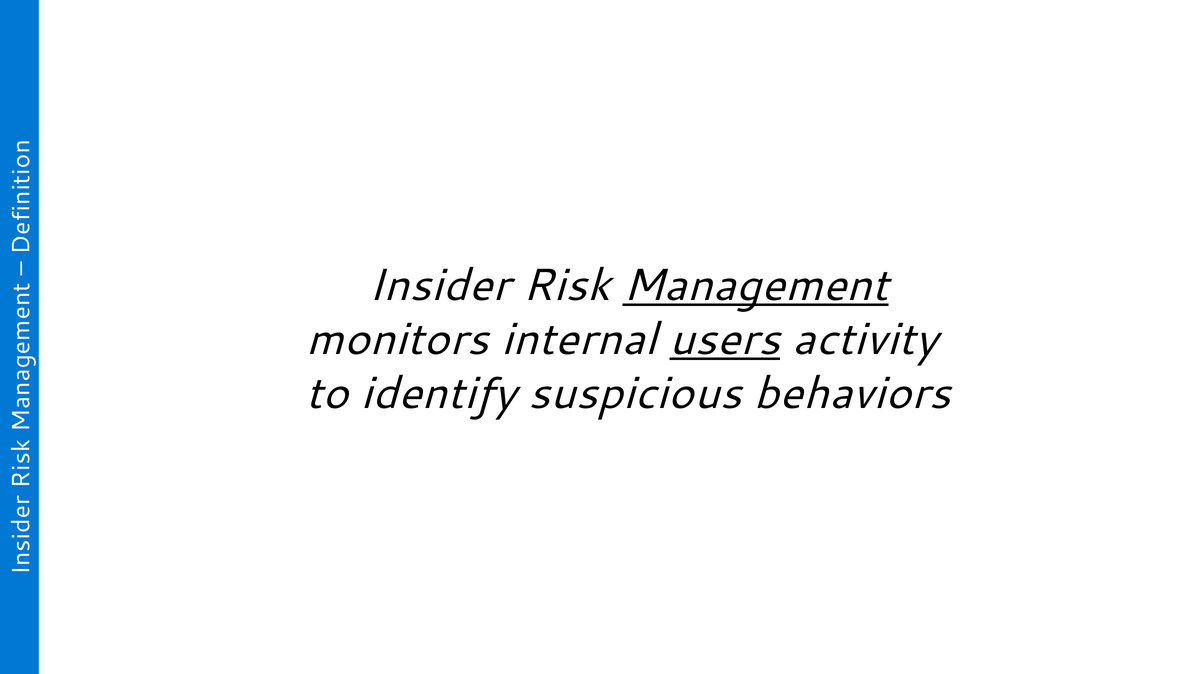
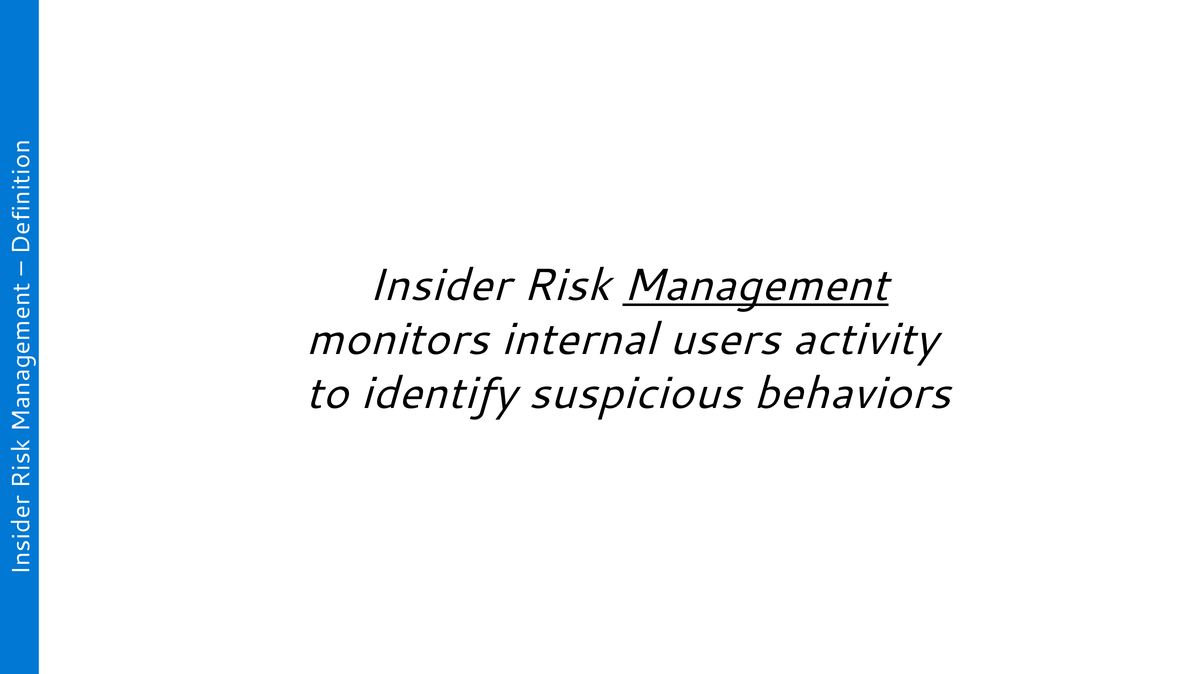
users underline: present -> none (725, 339)
